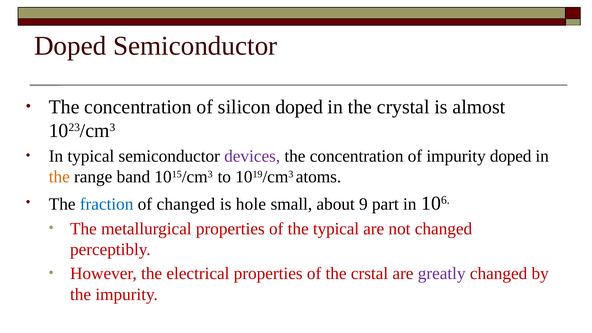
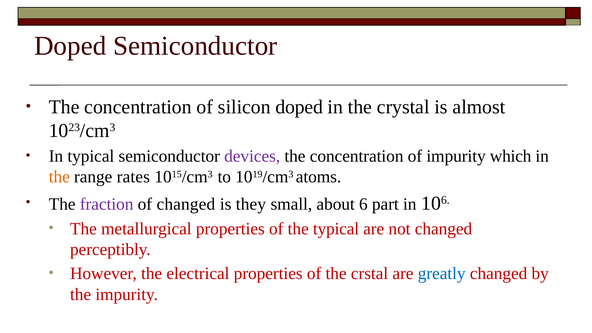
impurity doped: doped -> which (511, 156)
band: band -> rates (133, 177)
fraction colour: blue -> purple (107, 204)
hole: hole -> they (251, 204)
9: 9 -> 6 (363, 204)
greatly colour: purple -> blue (442, 274)
